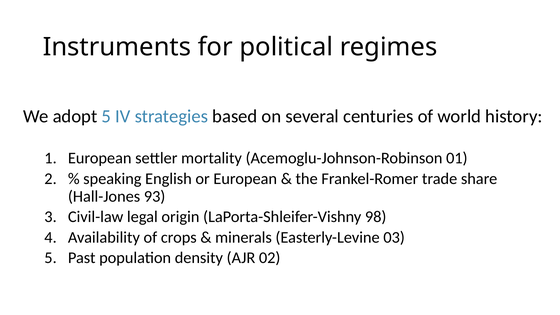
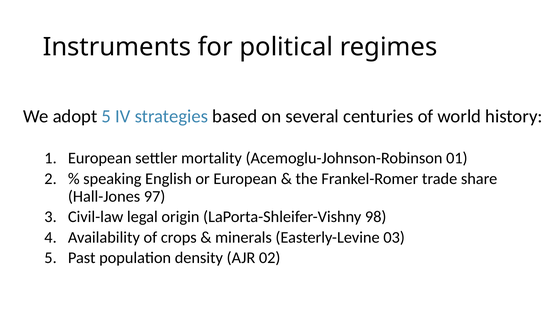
93: 93 -> 97 (155, 196)
